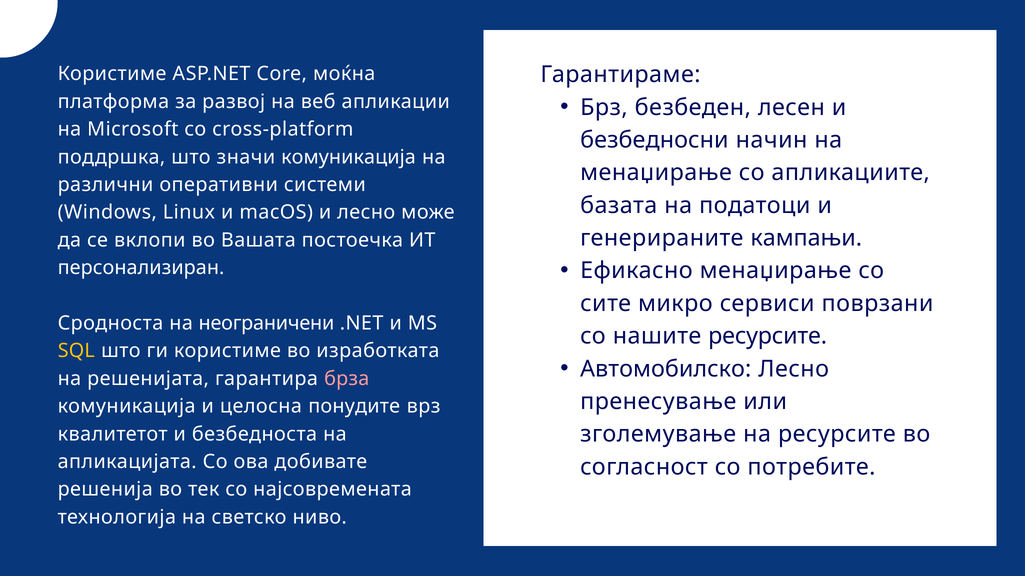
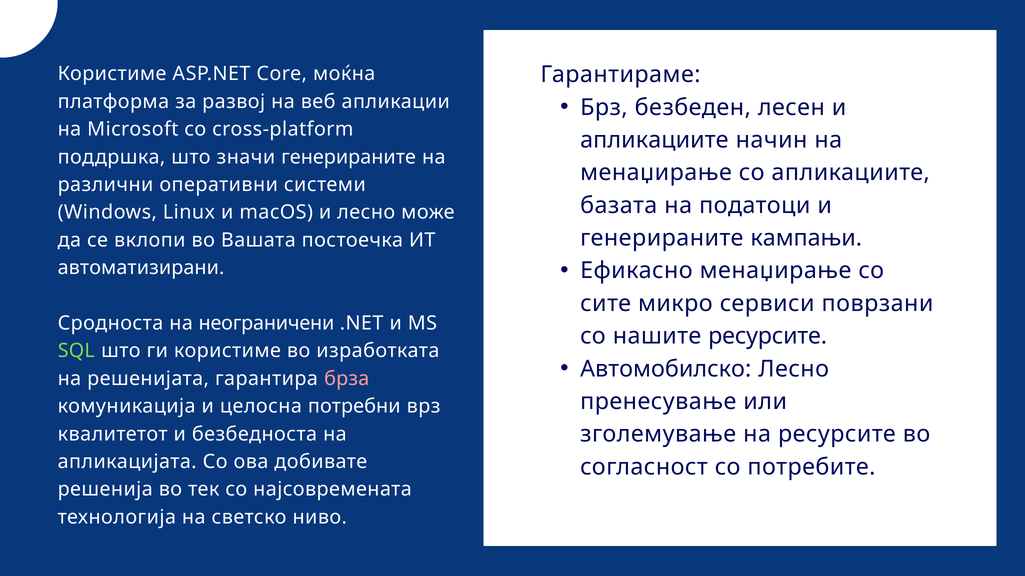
безбедносни: безбедносни -> апликациите (654, 140)
значи комуникација: комуникација -> генерираните (349, 157)
персонализиран: персонализиран -> автоматизирани (141, 268)
SQL colour: yellow -> light green (76, 351)
понудите: понудите -> потребни (354, 407)
